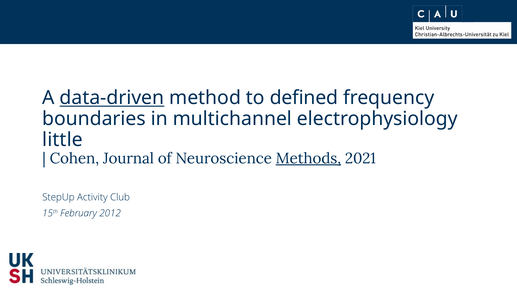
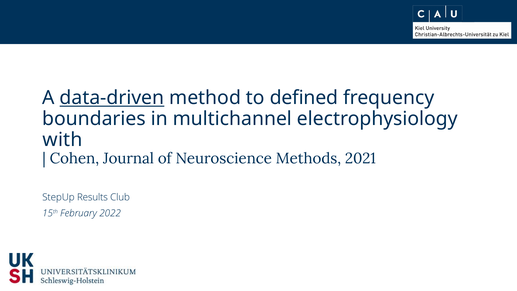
little: little -> with (62, 140)
Methods underline: present -> none (308, 158)
Activity: Activity -> Results (92, 197)
2012: 2012 -> 2022 (110, 213)
